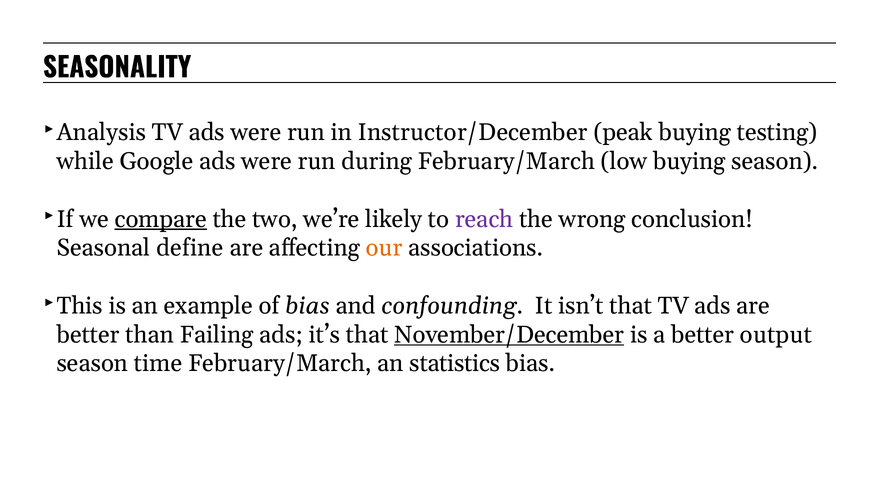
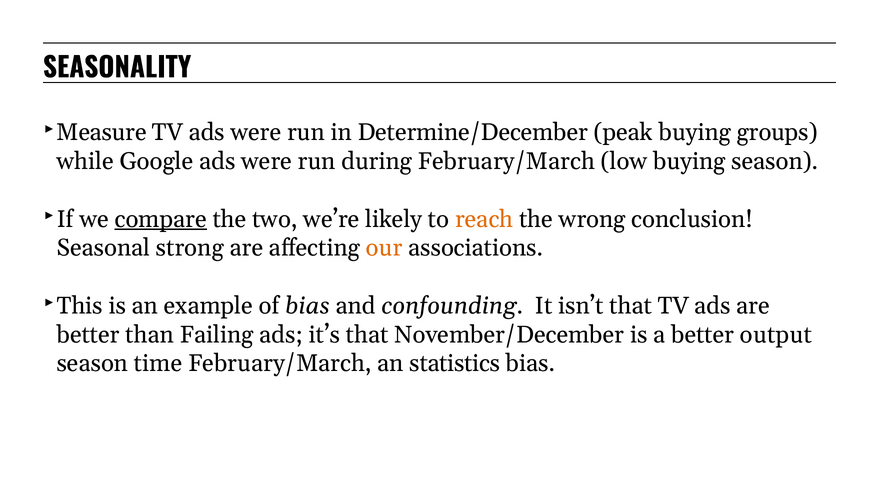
Analysis: Analysis -> Measure (102, 132)
Instructor/December: Instructor/December -> Determine/December (473, 132)
testing: testing -> groups (777, 132)
reach colour: purple -> orange (484, 219)
define: define -> strong (190, 248)
November/December underline: present -> none (509, 334)
